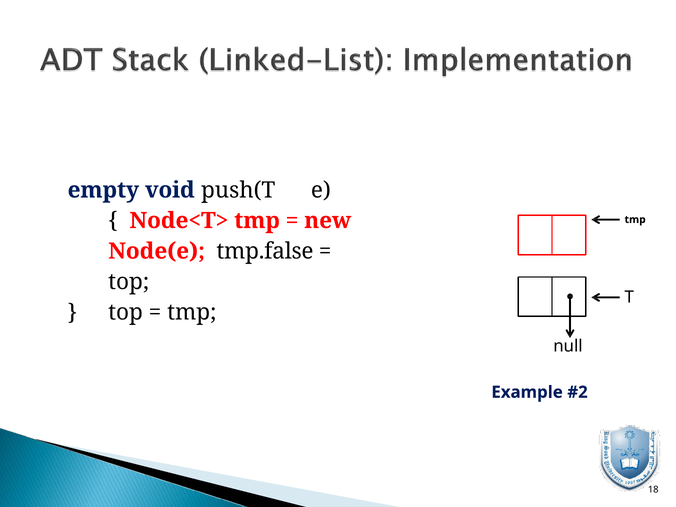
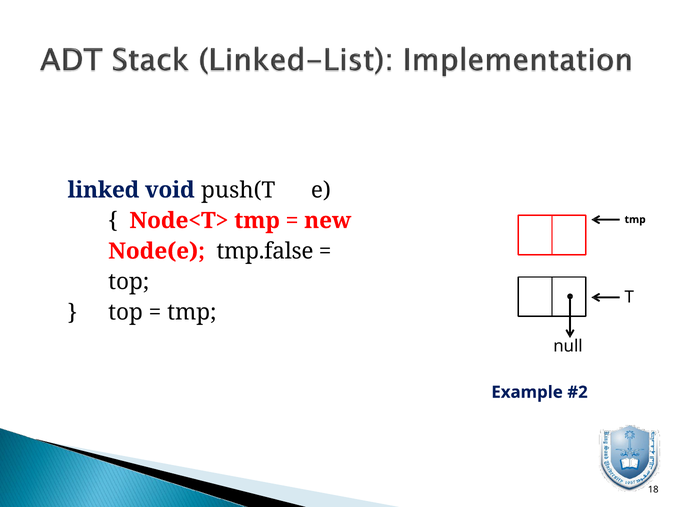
empty: empty -> linked (103, 190)
